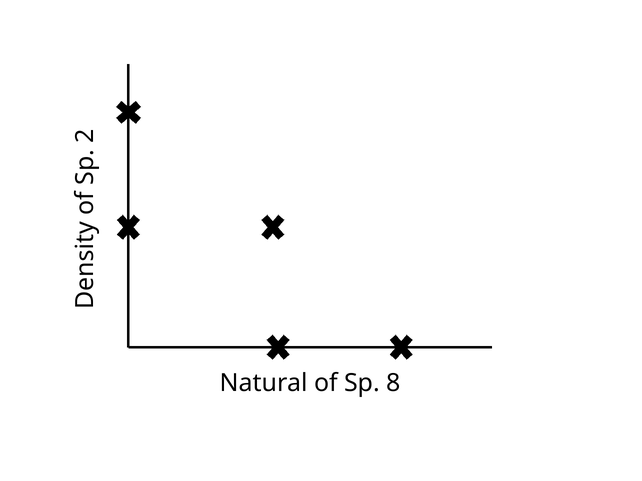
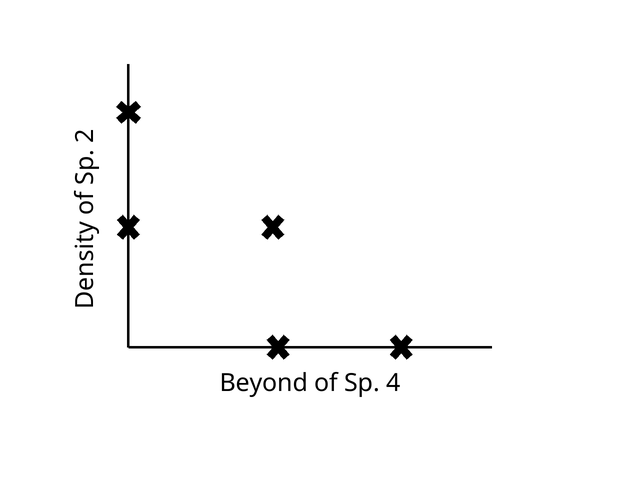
Natural: Natural -> Beyond (264, 384)
8: 8 -> 4 (394, 384)
